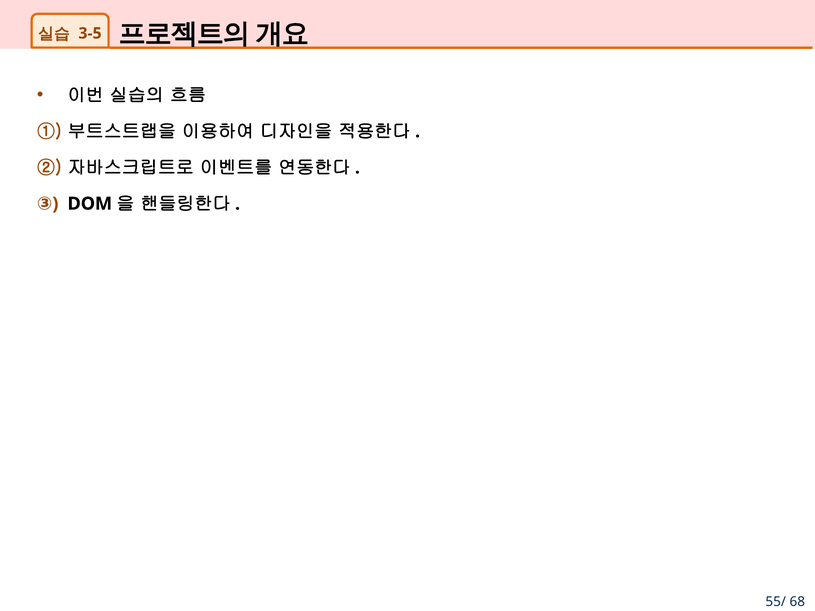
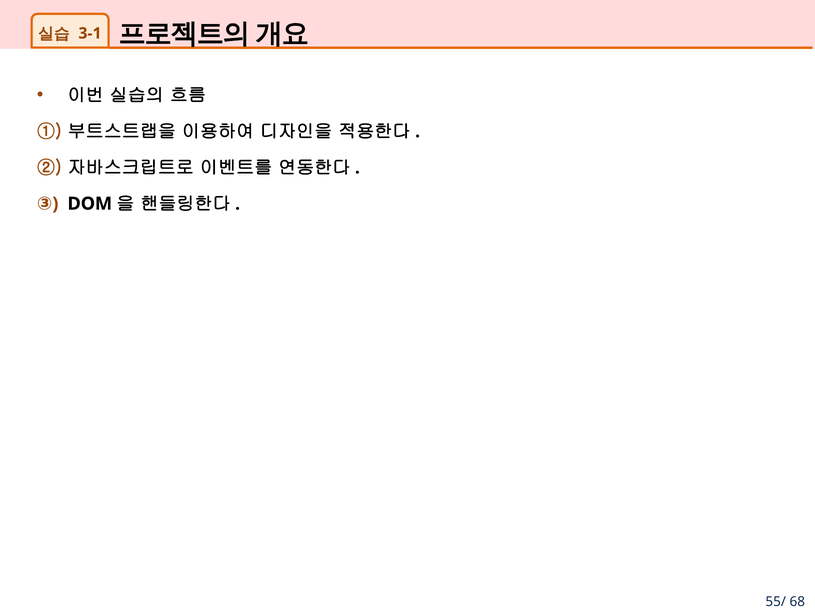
3-5: 3-5 -> 3-1 (90, 33)
